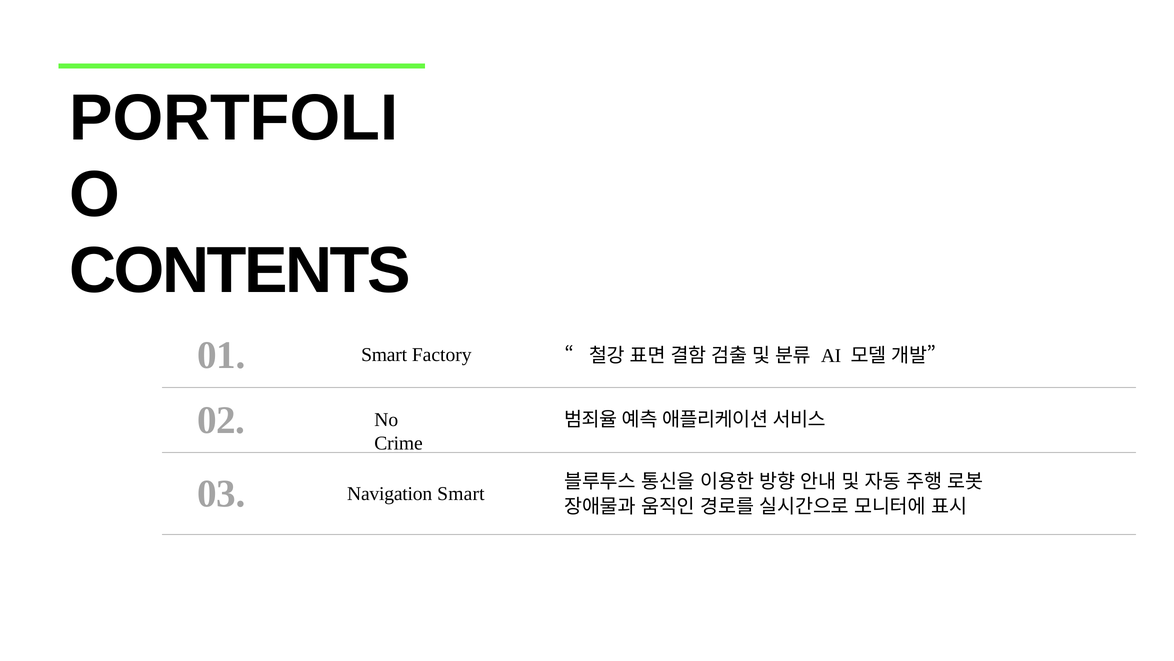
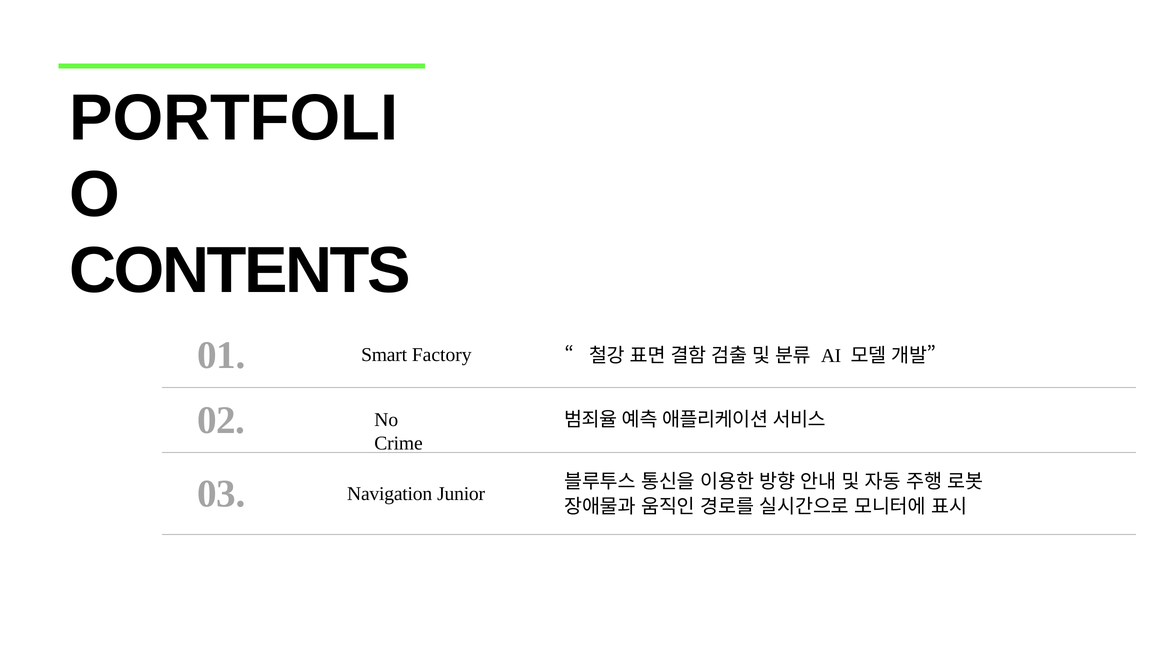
Navigation Smart: Smart -> Junior (461, 494)
